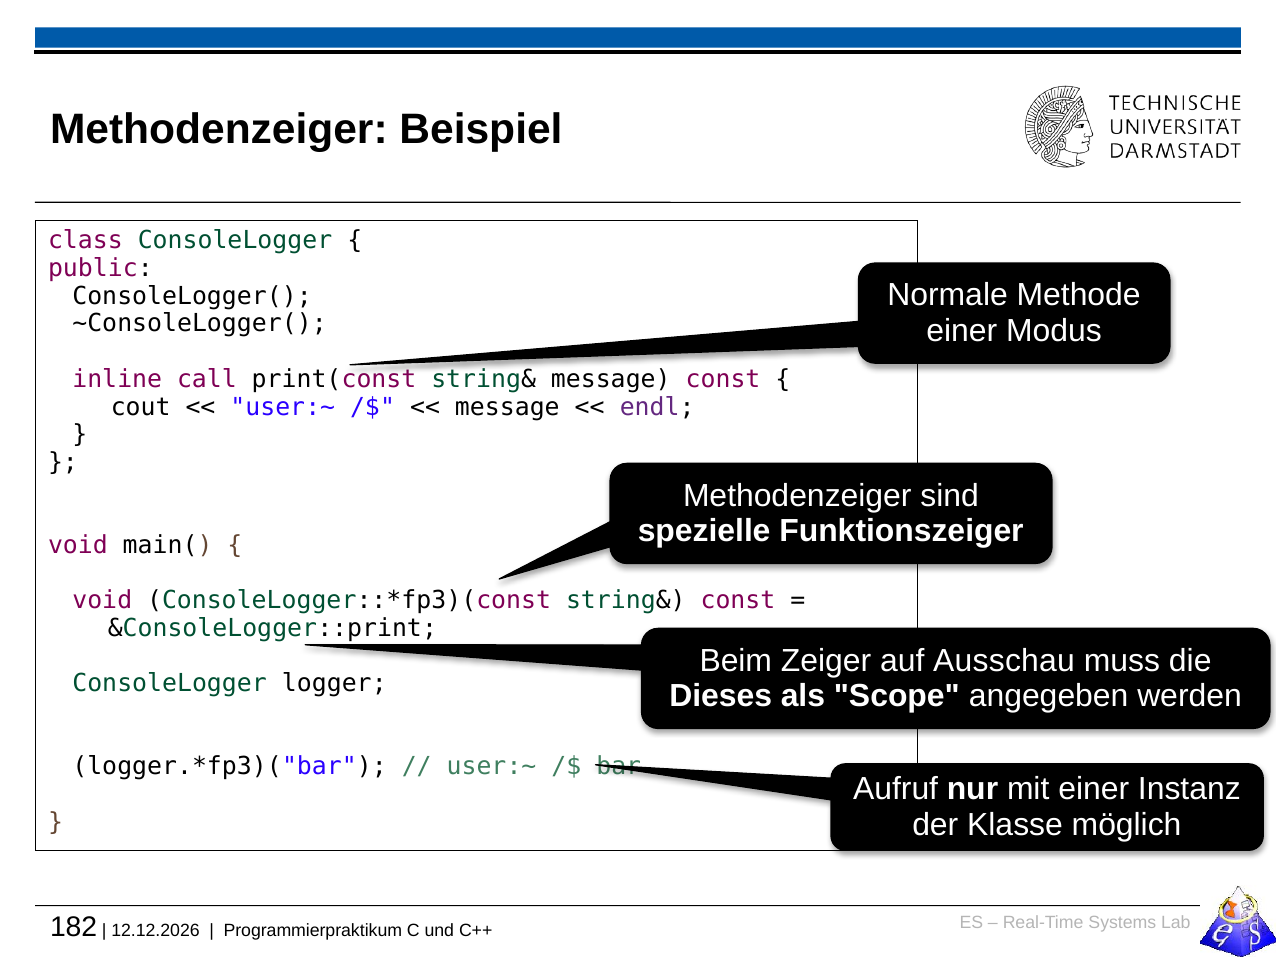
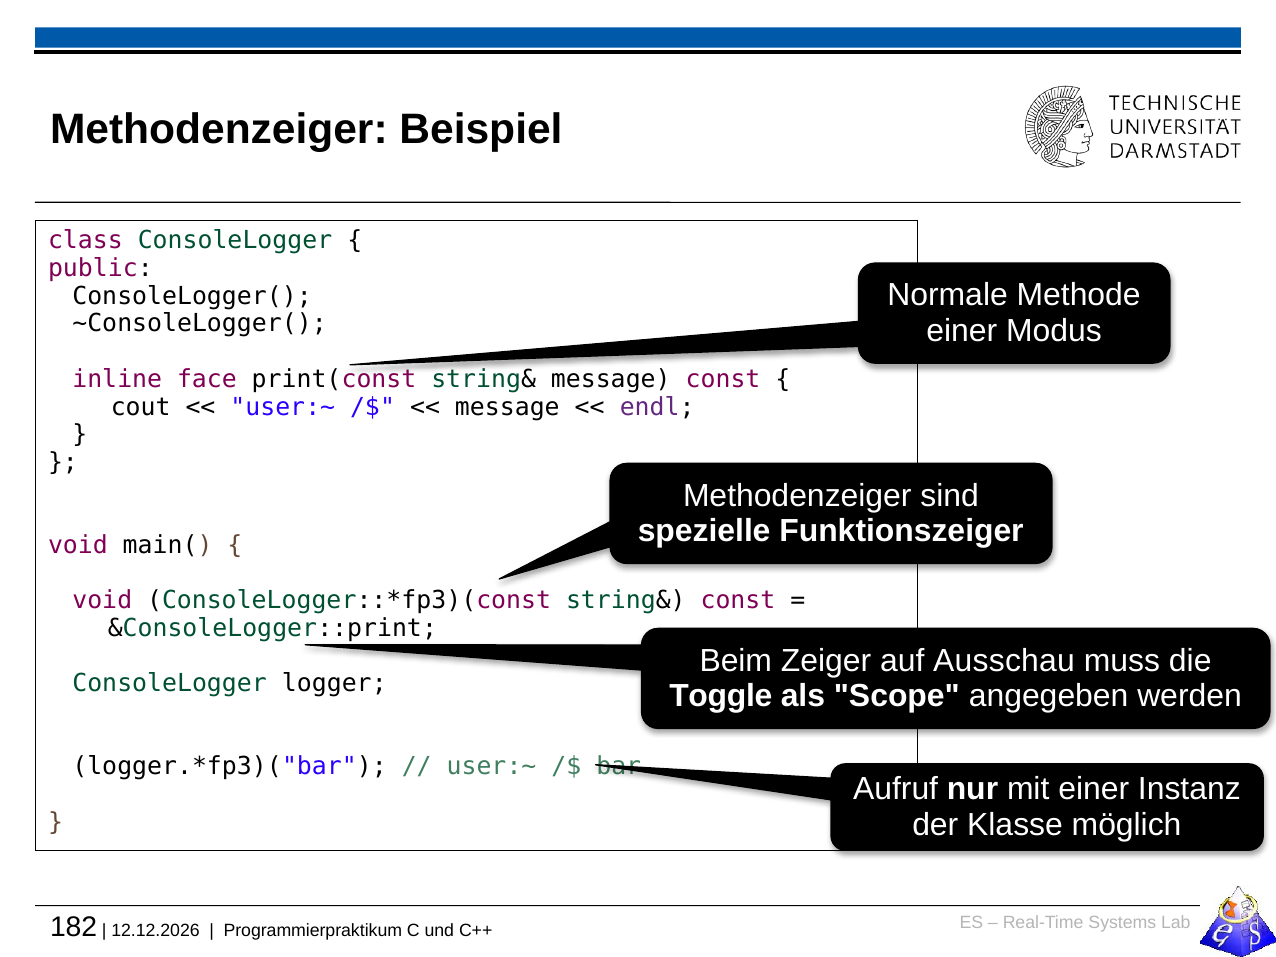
call: call -> face (207, 379)
Dieses: Dieses -> Toggle (721, 696)
